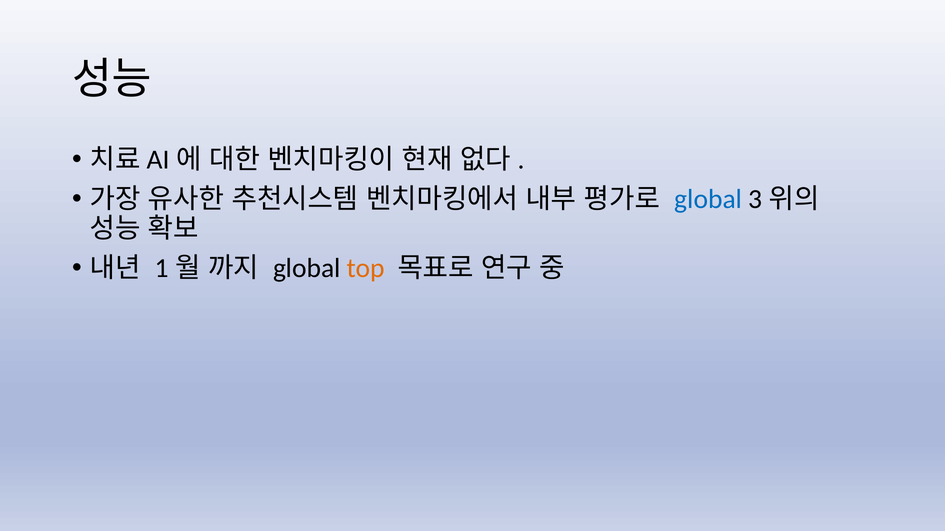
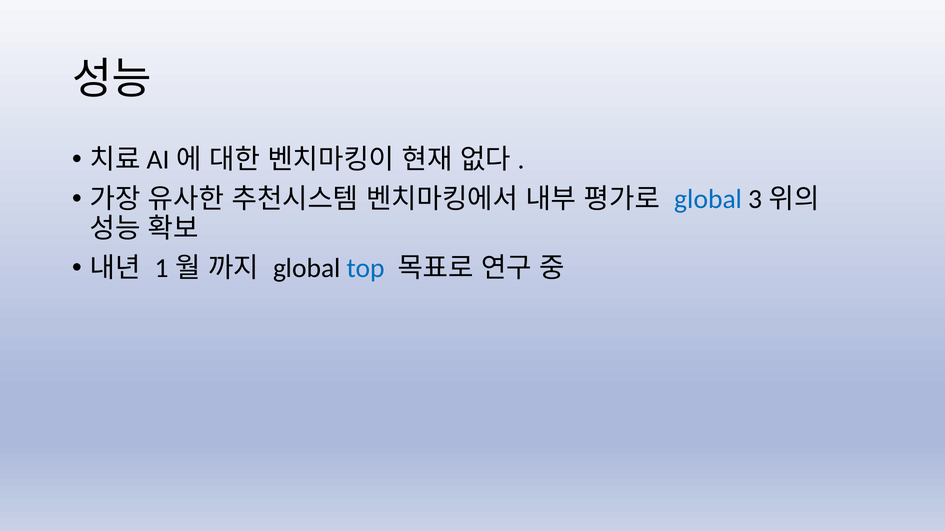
top colour: orange -> blue (366, 269)
